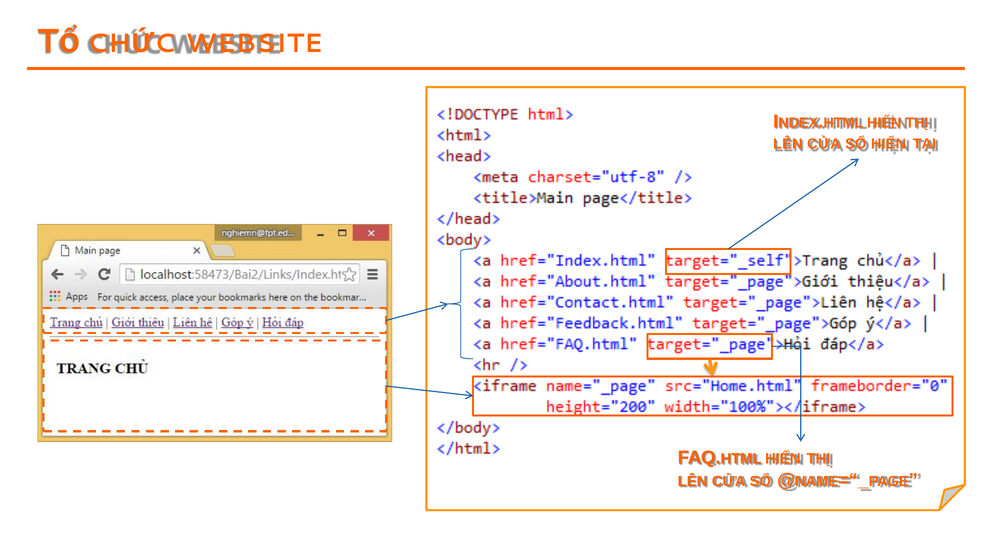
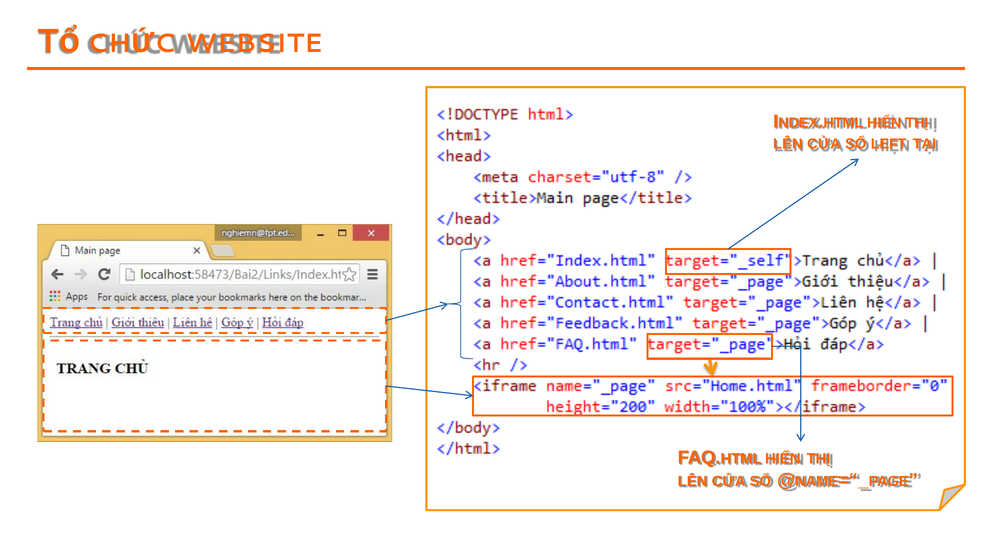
SỔ HIỂN: HIỂN -> LEFT (889, 144)
